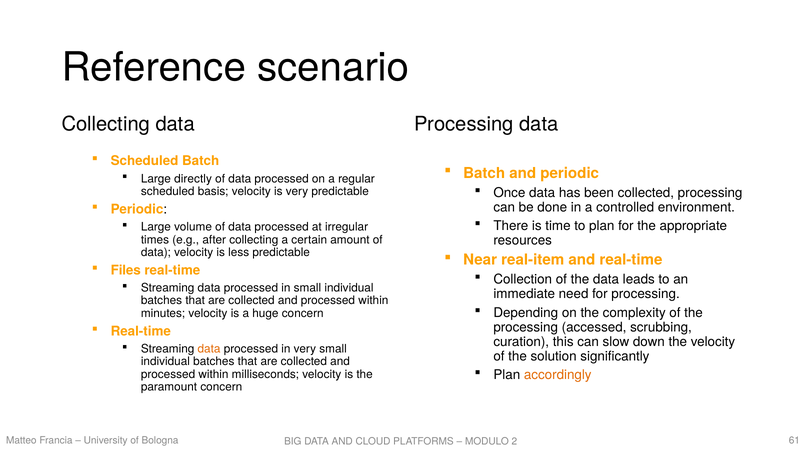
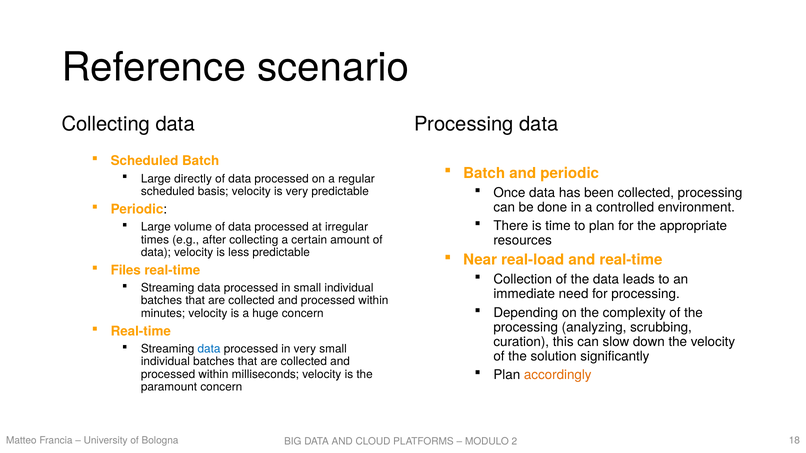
real-item: real-item -> real-load (533, 260)
accessed: accessed -> analyzing (594, 327)
data colour: orange -> blue (209, 349)
61: 61 -> 18 (794, 441)
